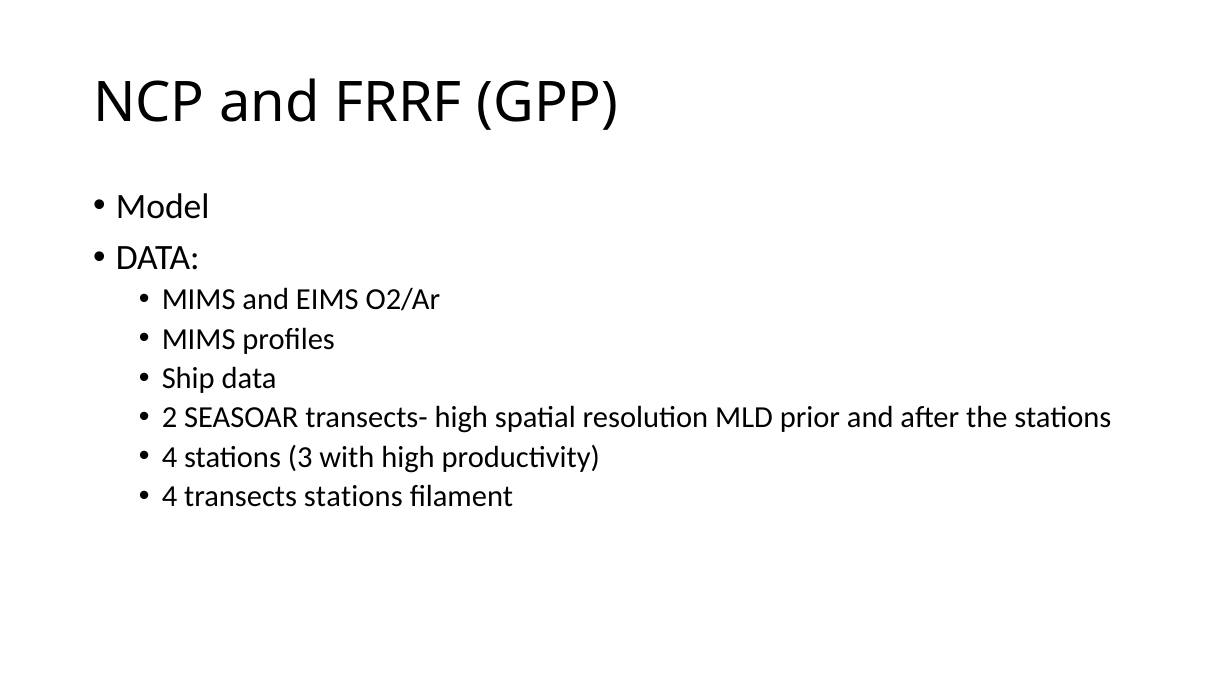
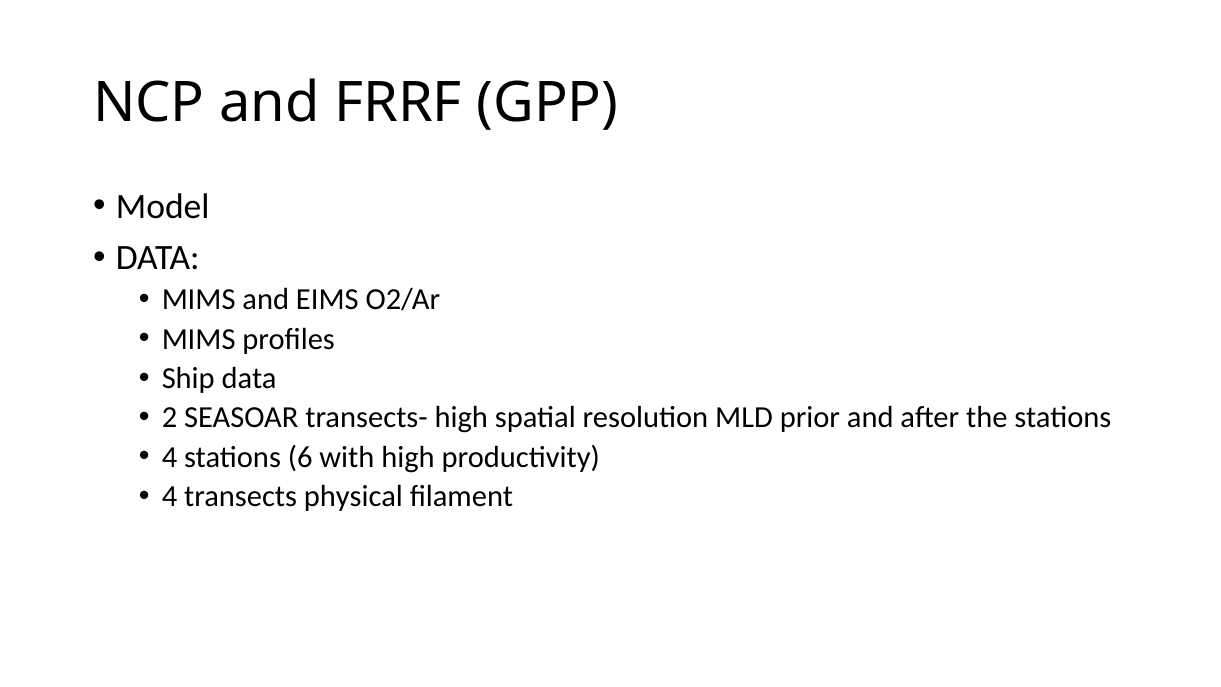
3: 3 -> 6 (300, 457)
transects stations: stations -> physical (353, 496)
